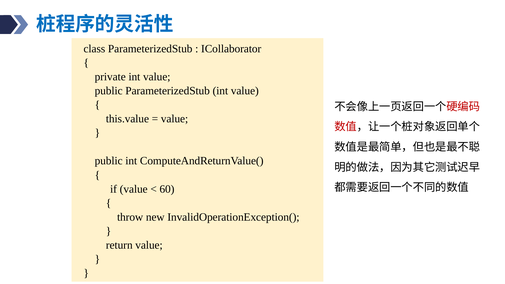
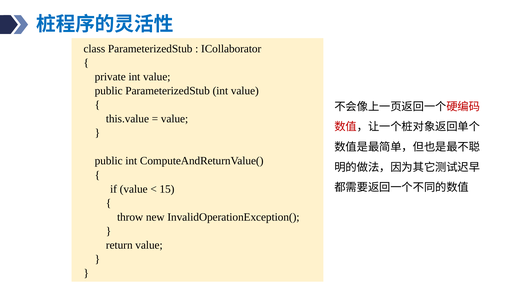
60: 60 -> 15 (167, 189)
